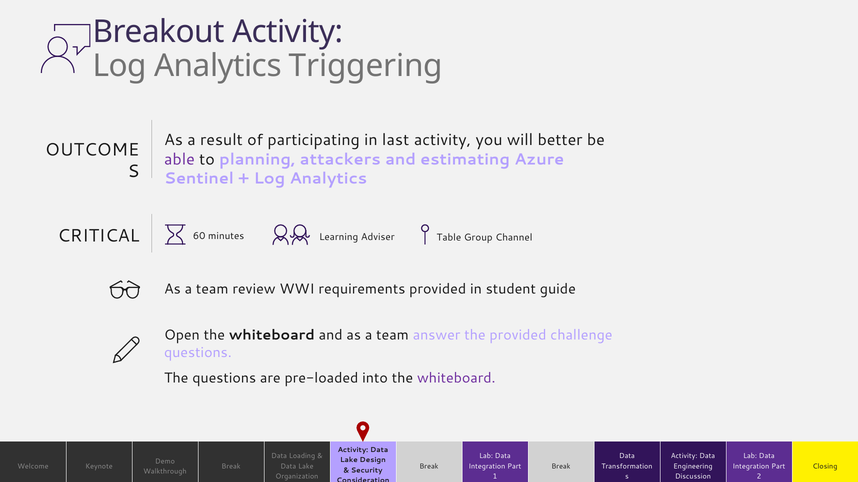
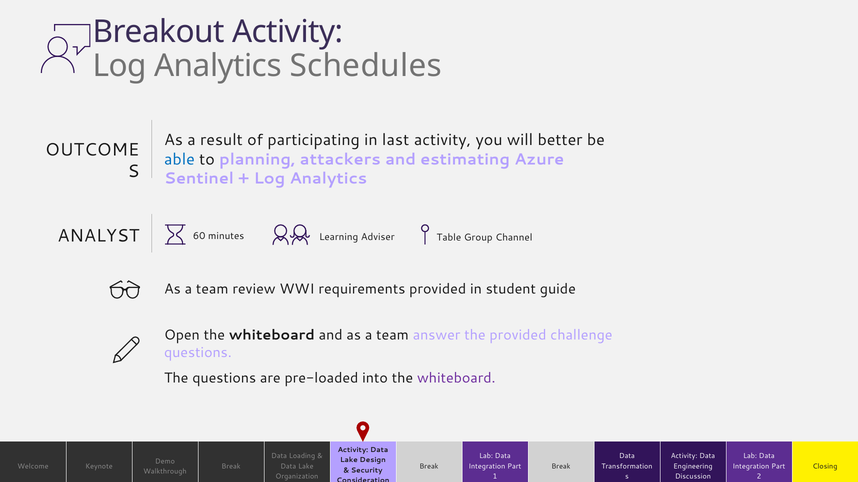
Triggering: Triggering -> Schedules (366, 66)
able colour: purple -> blue (179, 160)
CRITICAL: CRITICAL -> ANALYST (98, 236)
